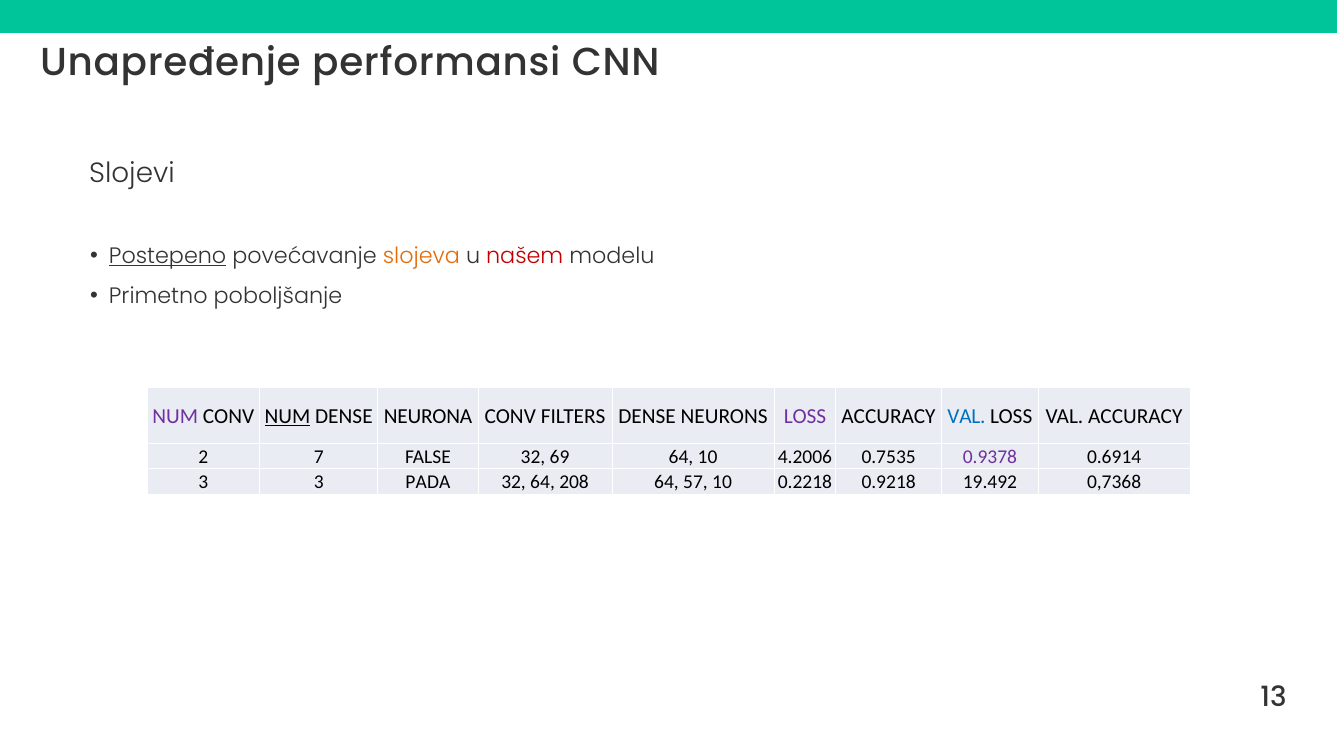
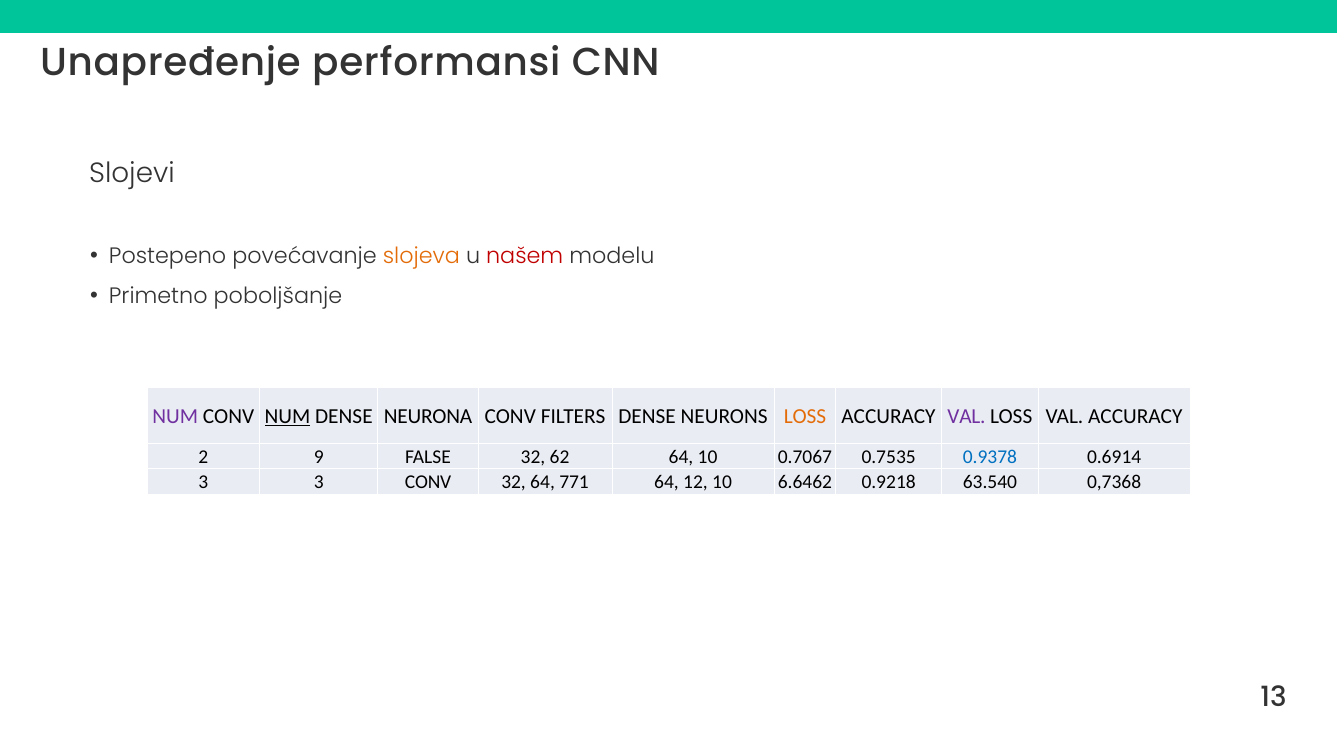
Postepeno underline: present -> none (168, 256)
LOSS colour: purple -> orange (805, 416)
VAL colour: blue -> purple (966, 416)
7: 7 -> 9 (319, 457)
69: 69 -> 62 (560, 457)
4.2006: 4.2006 -> 0.7067 (805, 457)
0.9378 colour: purple -> blue (990, 457)
3 PADA: PADA -> CONV (428, 482)
208: 208 -> 771 (574, 482)
57: 57 -> 12 (695, 482)
0.2218: 0.2218 -> 6.6462 (805, 482)
19.492: 19.492 -> 63.540 (990, 482)
